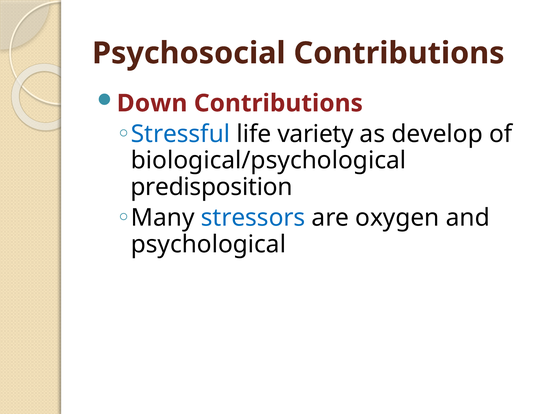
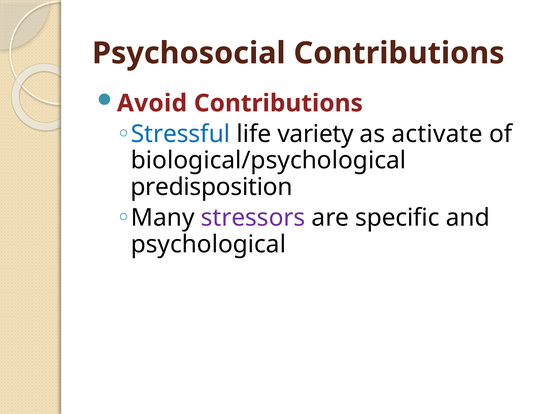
Down: Down -> Avoid (152, 103)
develop: develop -> activate (437, 134)
stressors colour: blue -> purple (253, 218)
oxygen: oxygen -> specific (397, 218)
